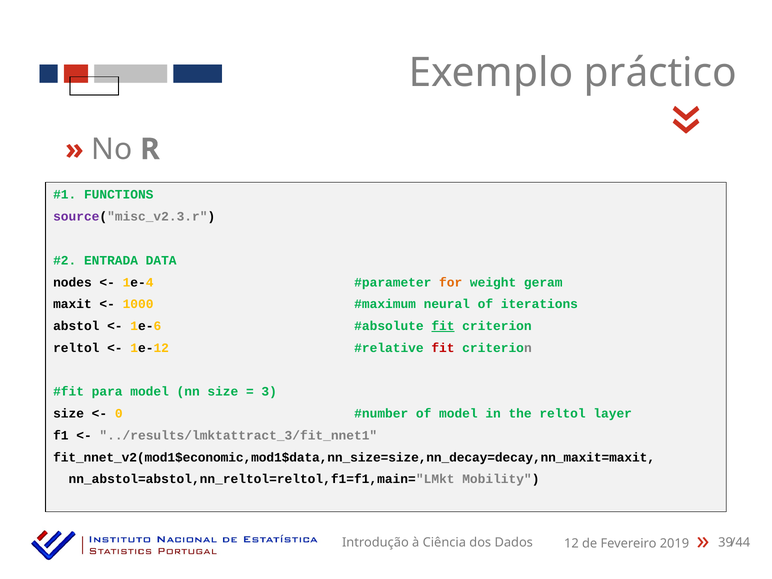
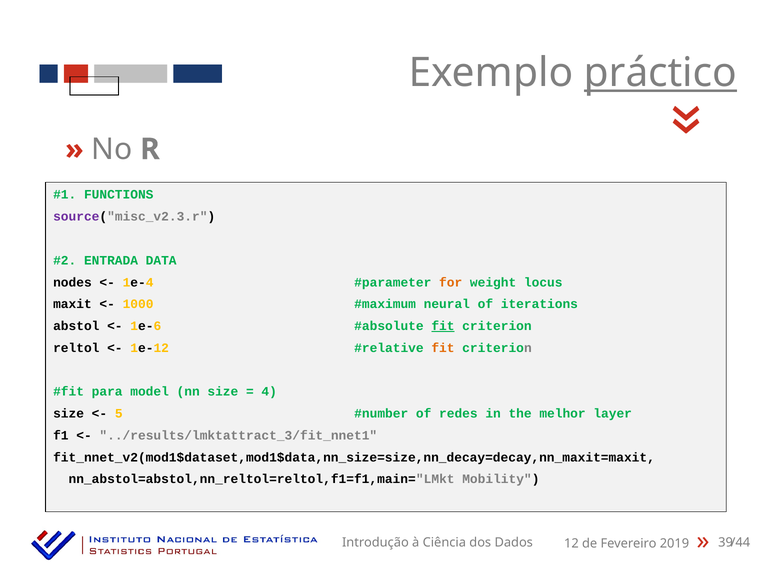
práctico underline: none -> present (660, 73)
geram: geram -> locus (543, 282)
fit colour: red -> orange (443, 348)
3: 3 -> 4 (269, 392)
0: 0 -> 5 (119, 414)
of model: model -> redes (458, 414)
the reltol: reltol -> melhor (563, 414)
fit_nnet_v2(mod1$economic,mod1$data,nn_size=size,nn_decay=decay,nn_maxit=maxit: fit_nnet_v2(mod1$economic,mod1$data,nn_size=size,nn_decay=decay,nn_maxit=maxit -> fit_nnet_v2(mod1$dataset,mod1$data,nn_size=size,nn_decay=decay,nn_maxit=maxit (354, 457)
